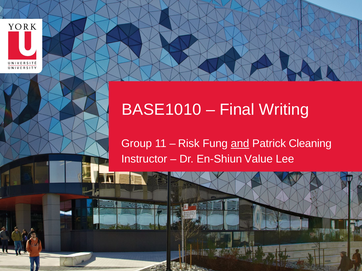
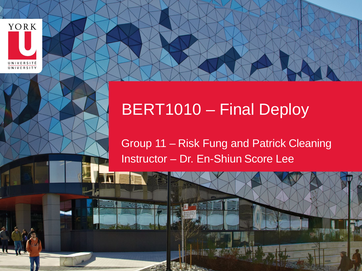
BASE1010: BASE1010 -> BERT1010 (161, 110)
Writing: Writing -> Deploy (284, 110)
and underline: present -> none (240, 144)
Value: Value -> Score (259, 159)
